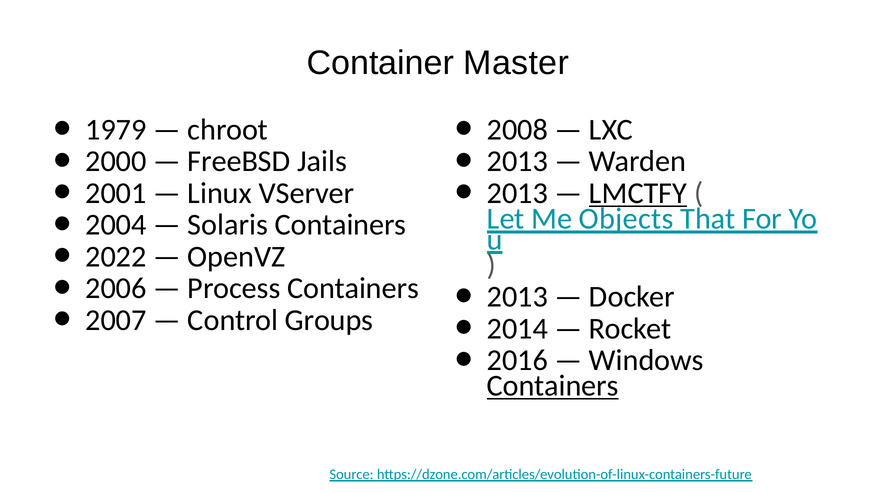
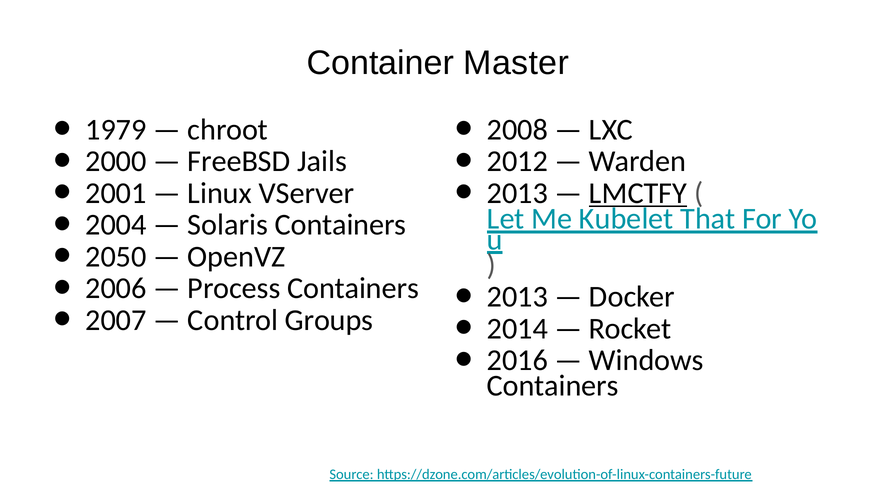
2013: 2013 -> 2012 (517, 161)
Objects: Objects -> Kubelet (626, 219)
2022: 2022 -> 2050 (116, 256)
Containers underline: present -> none (553, 385)
